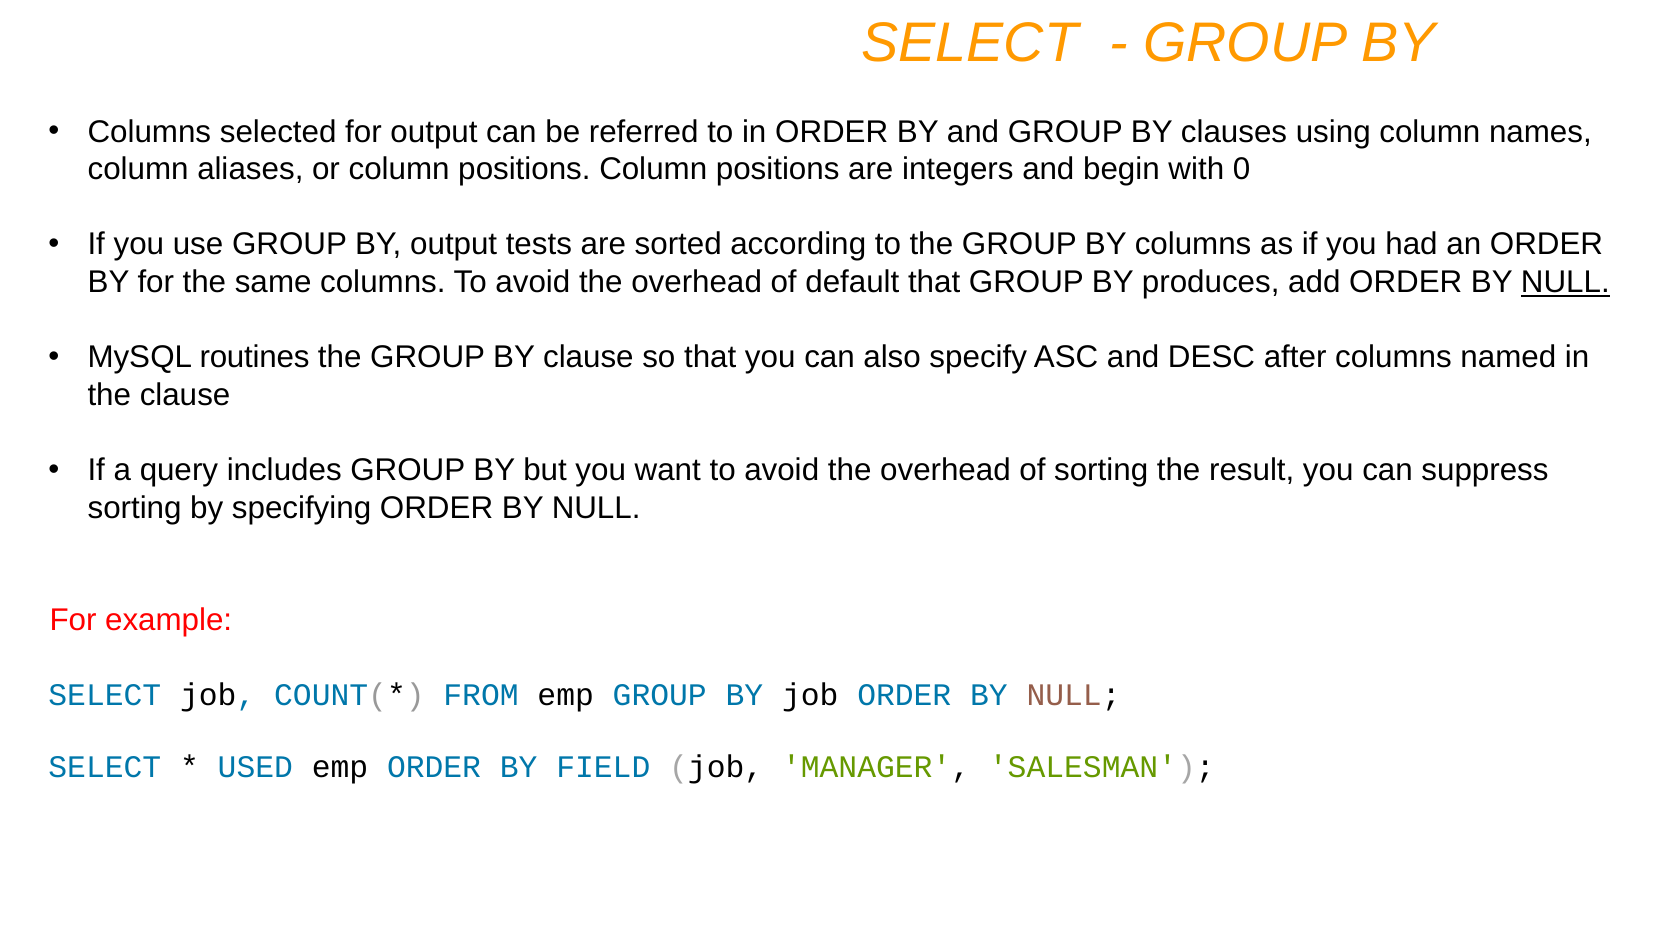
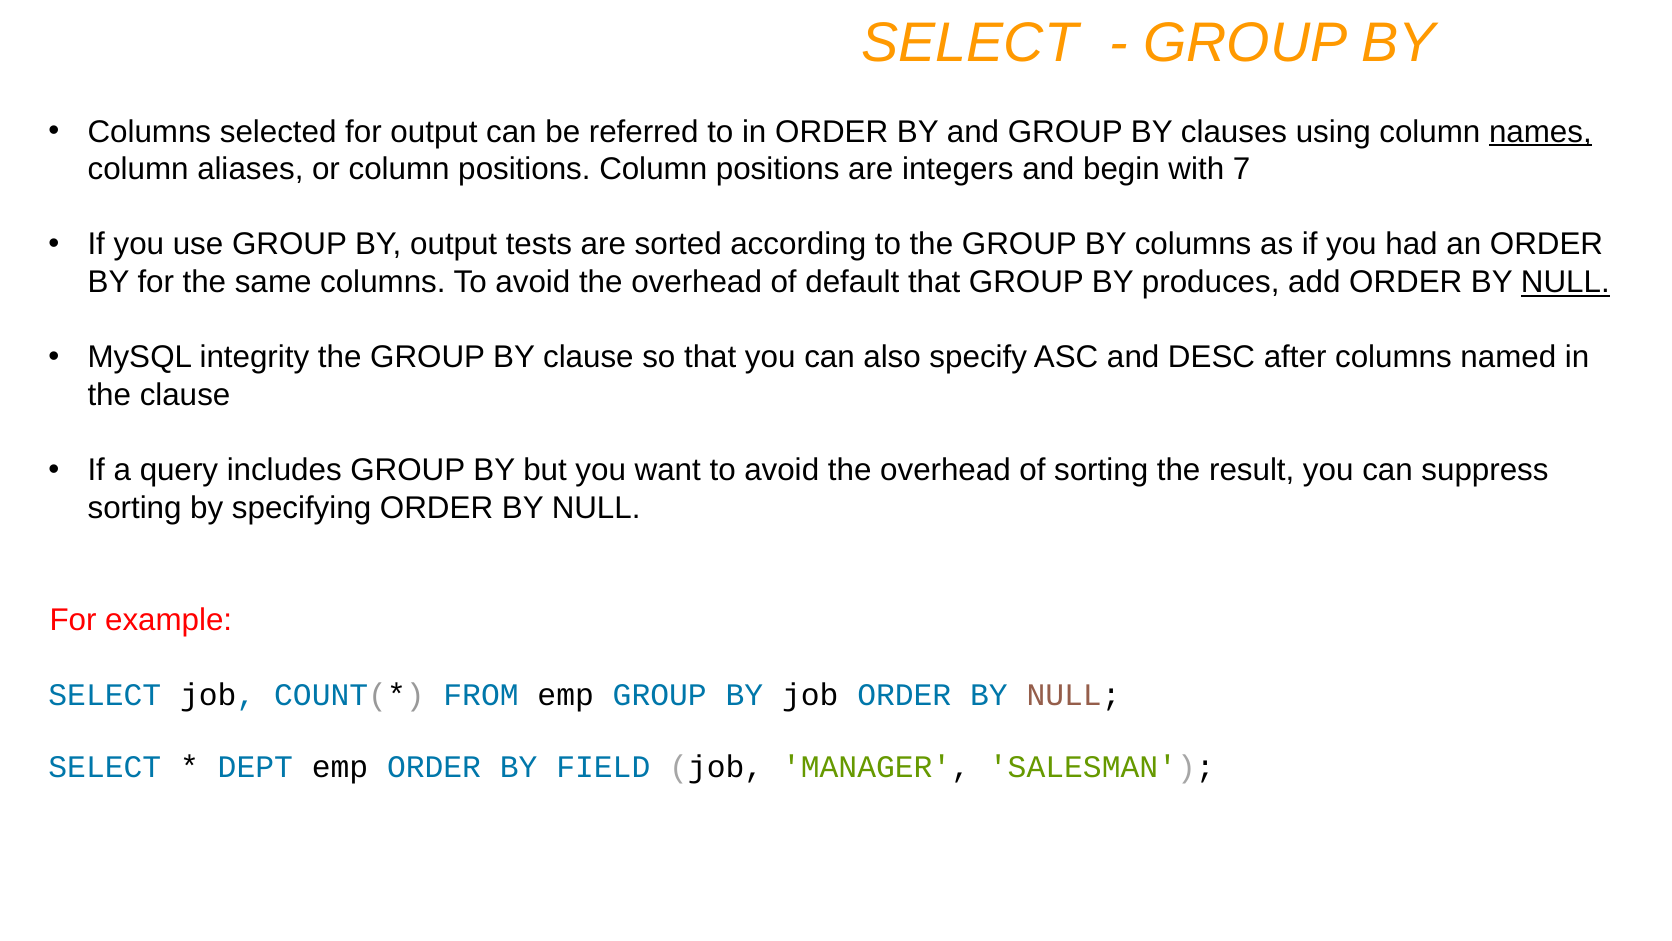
names underline: none -> present (1540, 132)
0: 0 -> 7 (1242, 169)
routines: routines -> integrity (254, 357)
USED: USED -> DEPT (255, 766)
